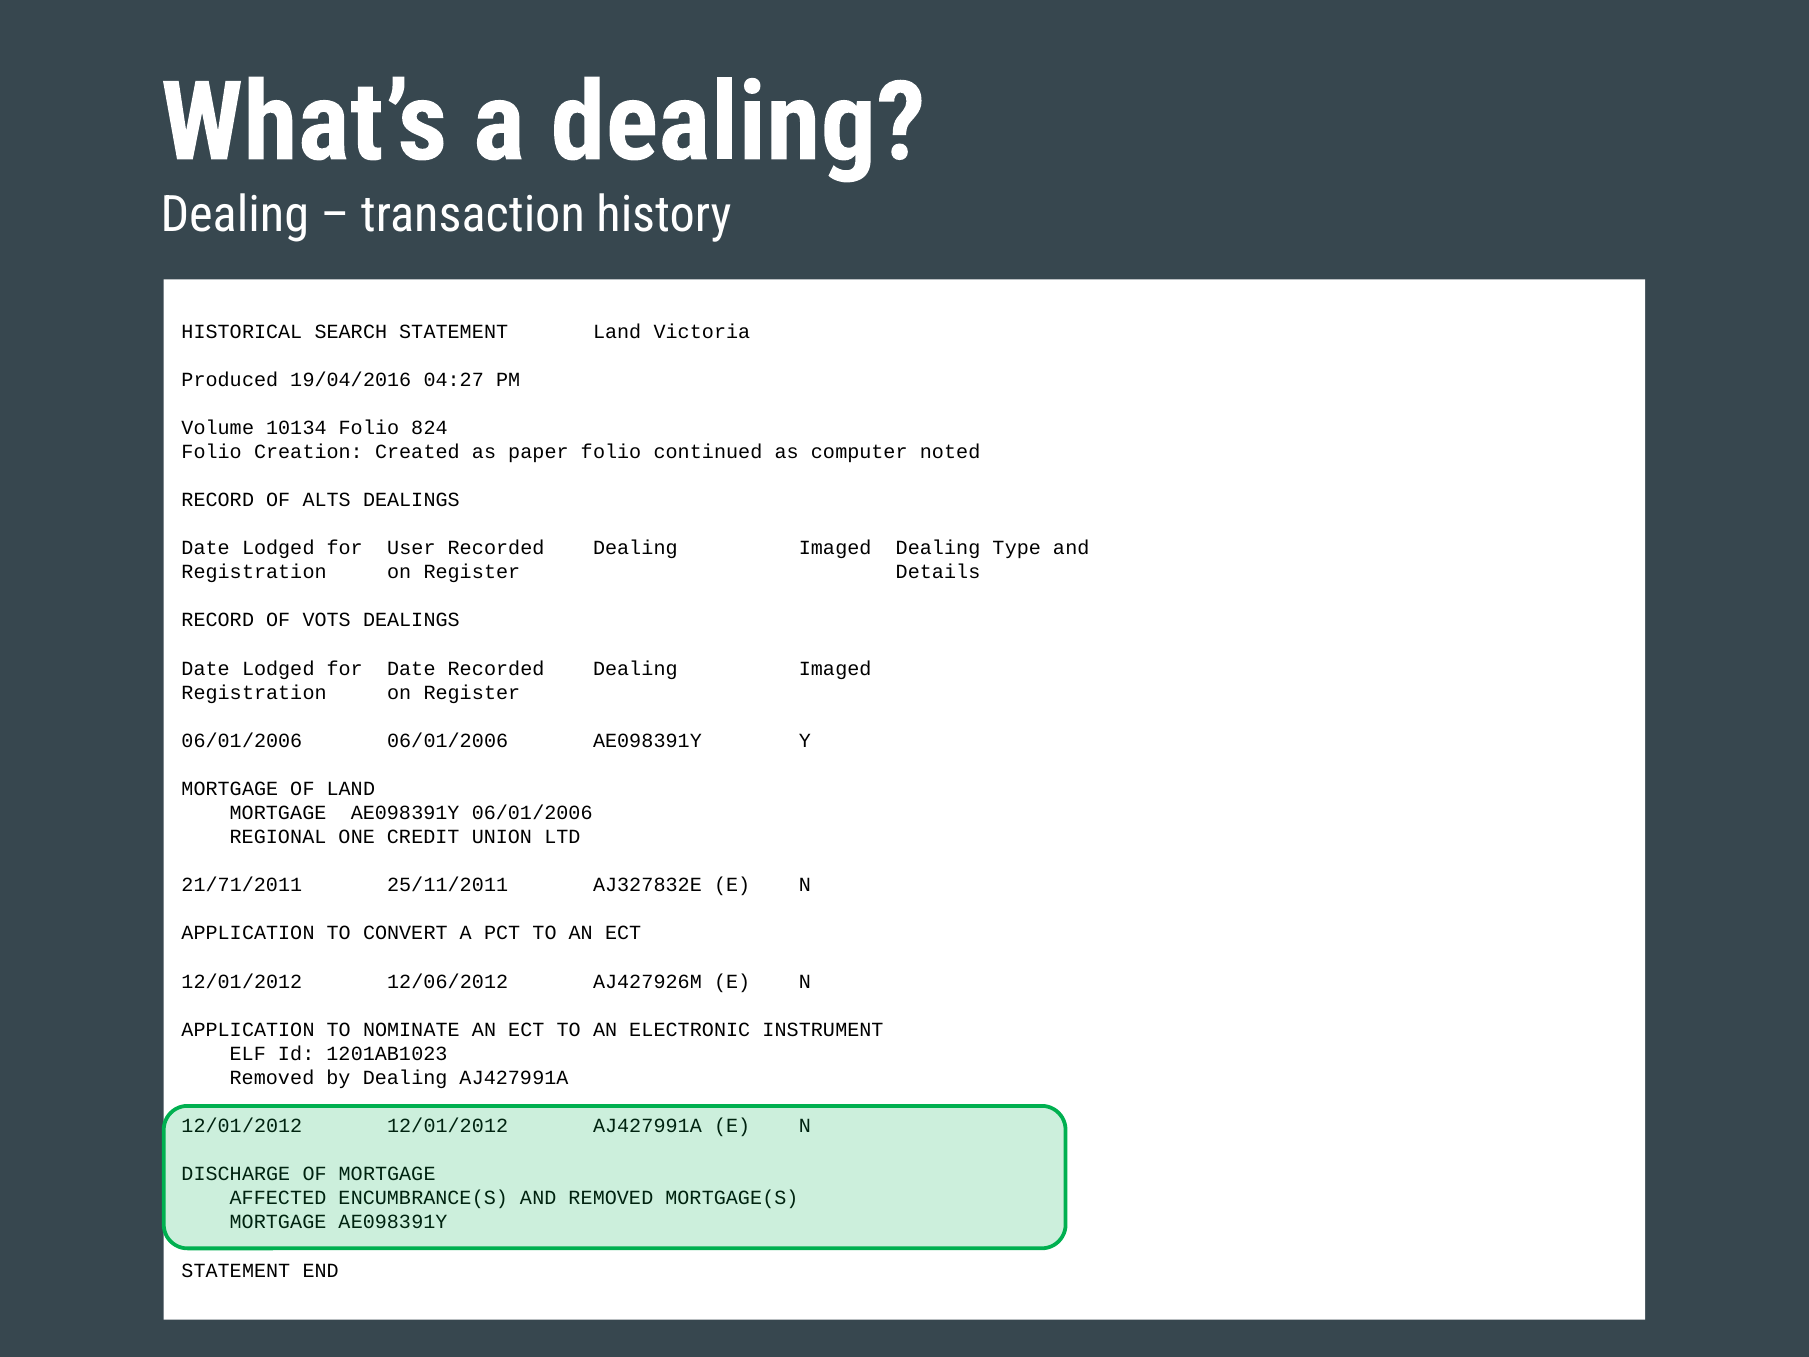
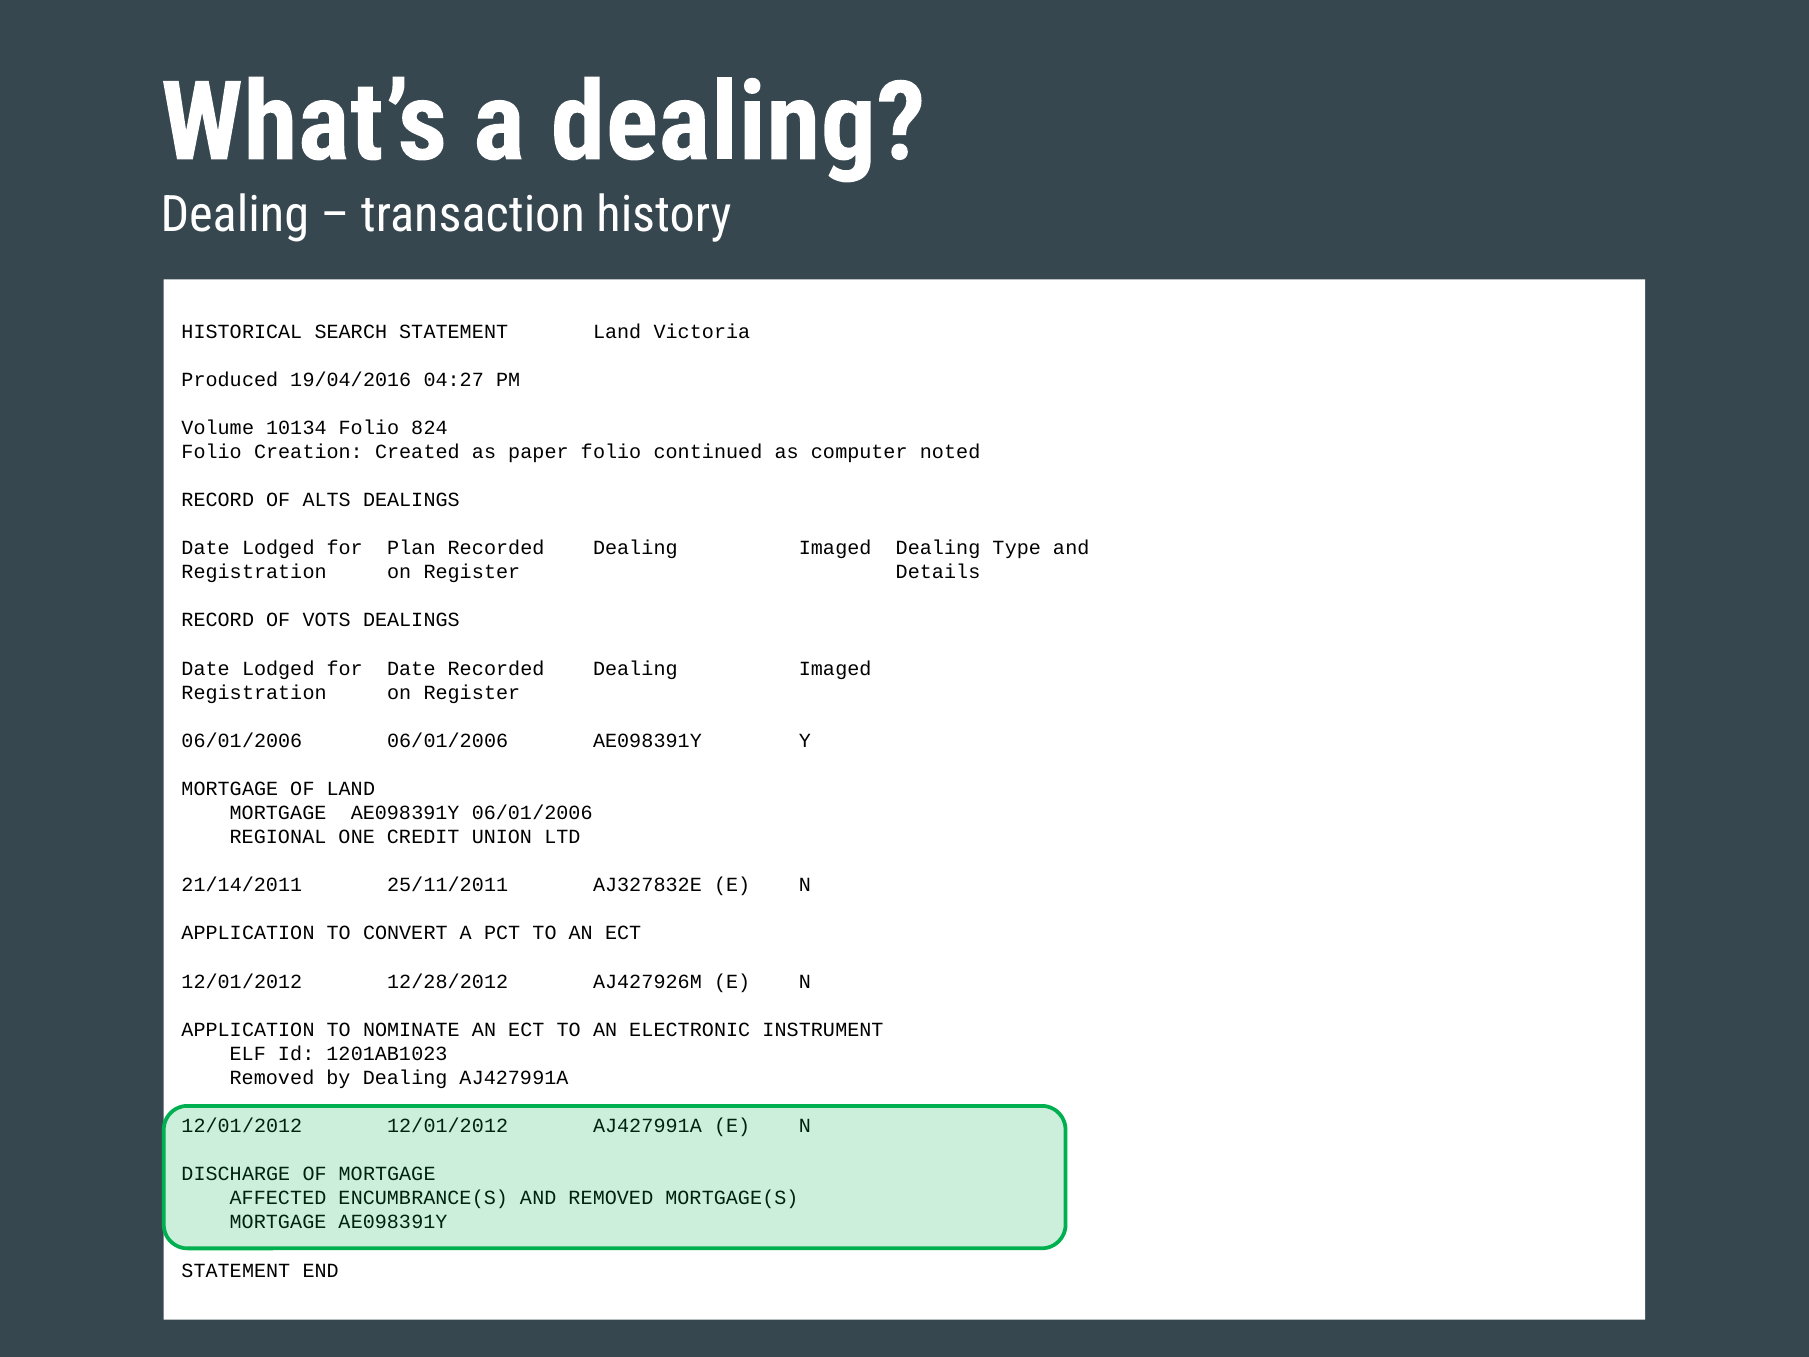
User: User -> Plan (411, 548)
21/71/2011: 21/71/2011 -> 21/14/2011 (242, 885)
12/06/2012: 12/06/2012 -> 12/28/2012 (448, 981)
